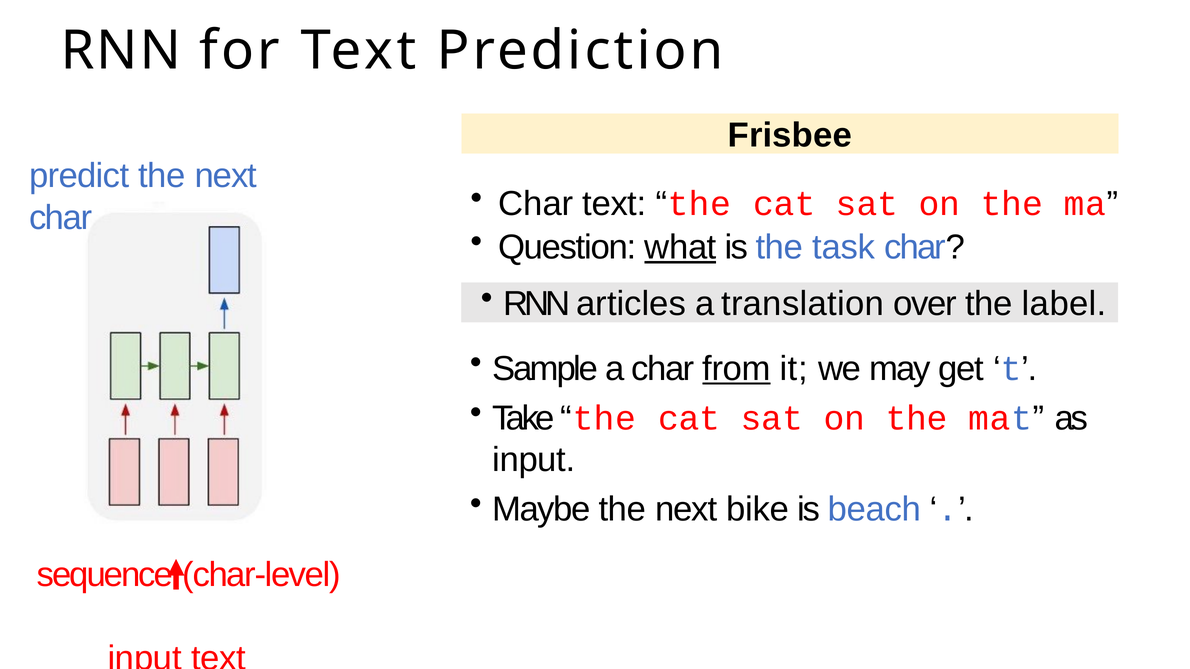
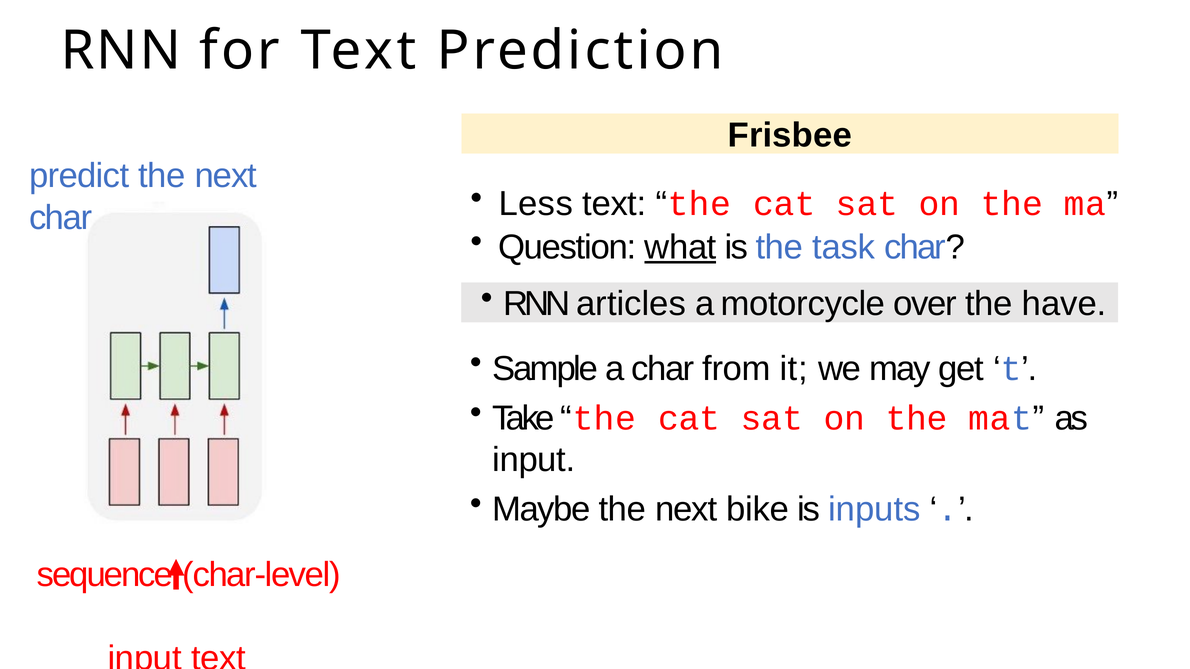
Char: Char -> Less (536, 204)
translation: translation -> motorcycle (803, 304)
label: label -> have (1064, 304)
from underline: present -> none (737, 369)
beach: beach -> inputs (874, 510)
